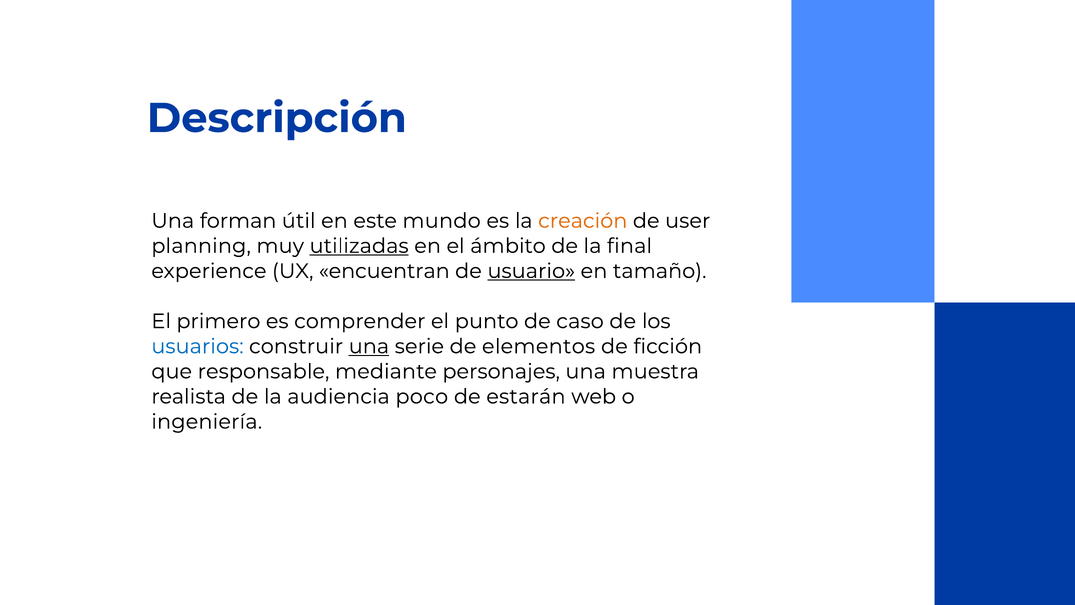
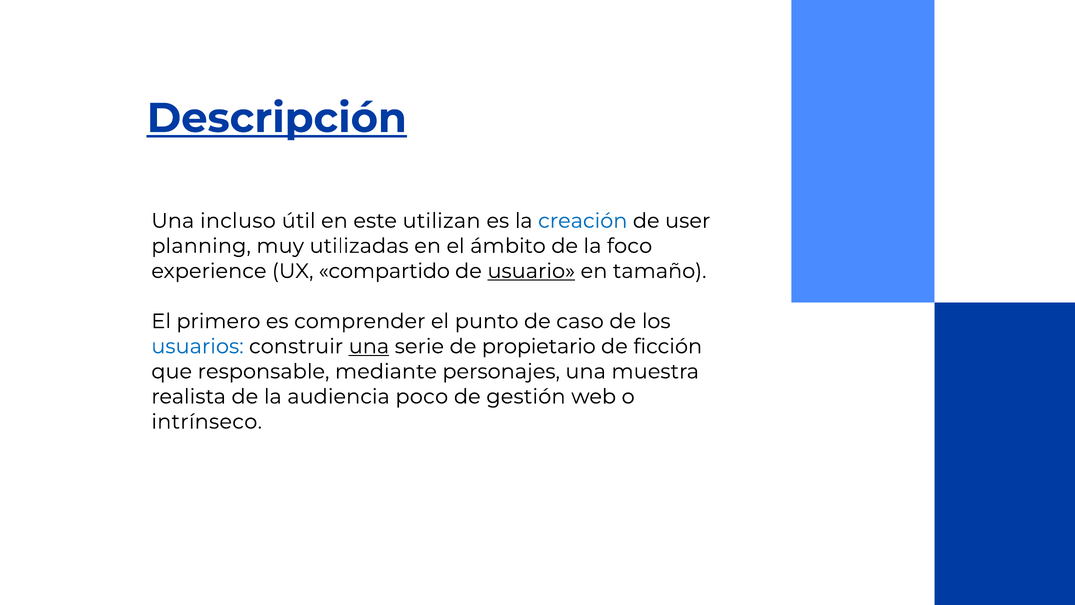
Descripción underline: none -> present (277, 118)
forman: forman -> incluso (238, 221)
mundo: mundo -> utilizan (442, 221)
creación colour: orange -> blue (583, 221)
utilizadas underline: present -> none (359, 246)
final: final -> foco (630, 246)
encuentran: encuentran -> compartido (384, 271)
elementos: elementos -> propietario (539, 346)
estarán: estarán -> gestión (526, 396)
ingeniería: ingeniería -> intrínseco (207, 422)
